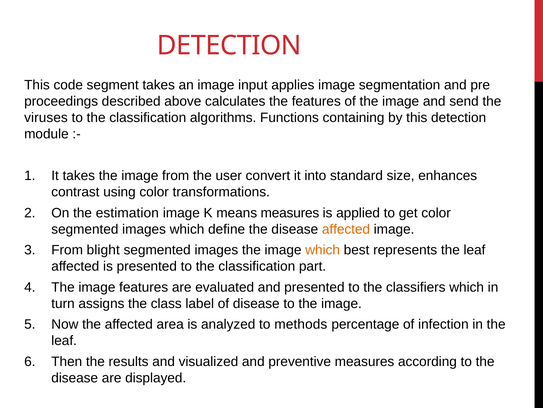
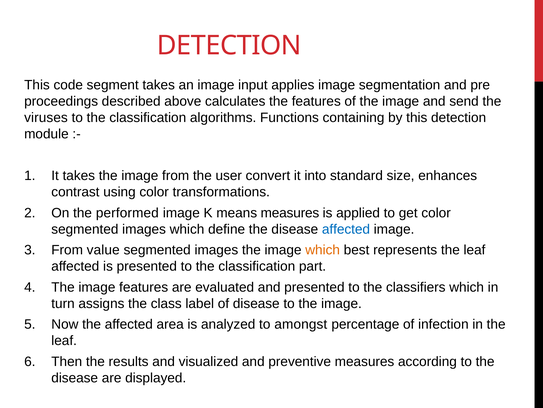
estimation: estimation -> performed (127, 213)
affected colour: orange -> blue (346, 229)
blight: blight -> value (103, 250)
methods: methods -> amongst (301, 324)
